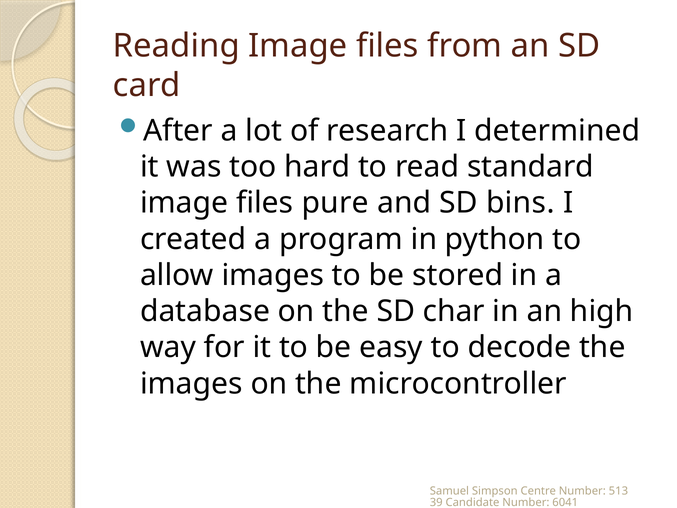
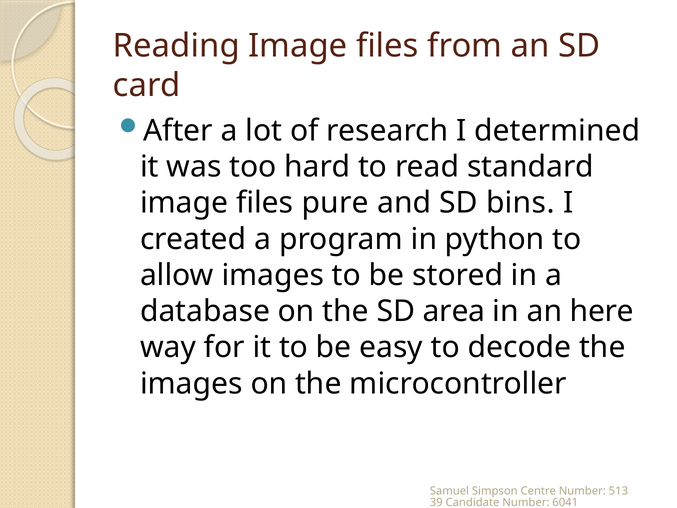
char: char -> area (454, 311)
high: high -> here (602, 311)
